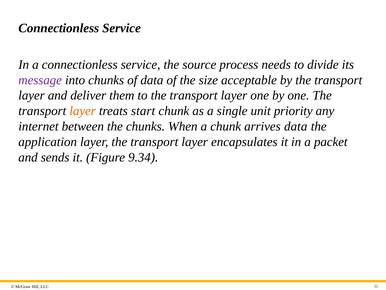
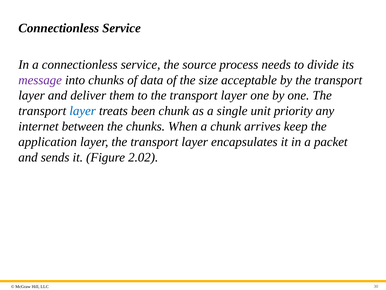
layer colour: orange -> blue (83, 111)
start: start -> been (143, 111)
arrives data: data -> keep (296, 126)
9.34: 9.34 -> 2.02 (143, 157)
